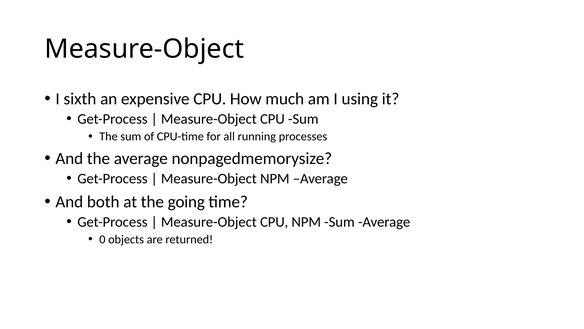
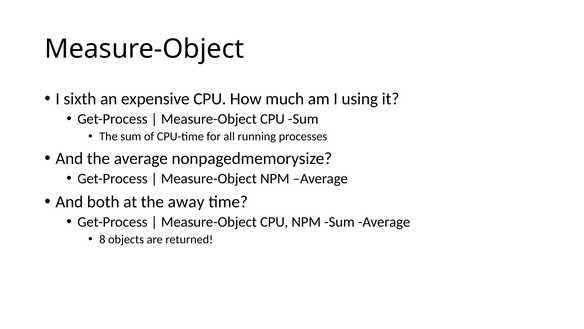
going: going -> away (186, 201)
0: 0 -> 8 (102, 239)
